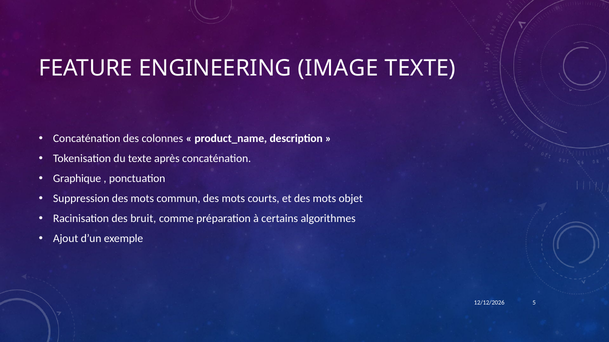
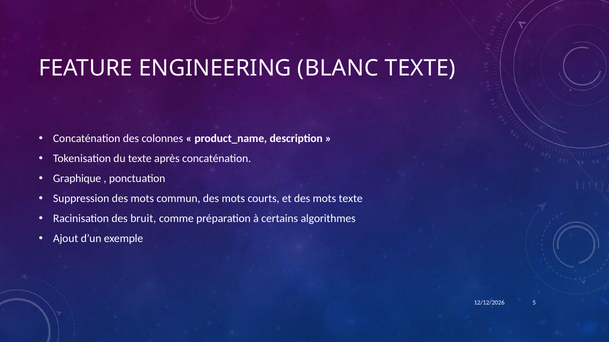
IMAGE: IMAGE -> BLANC (338, 68)
mots objet: objet -> texte (351, 199)
